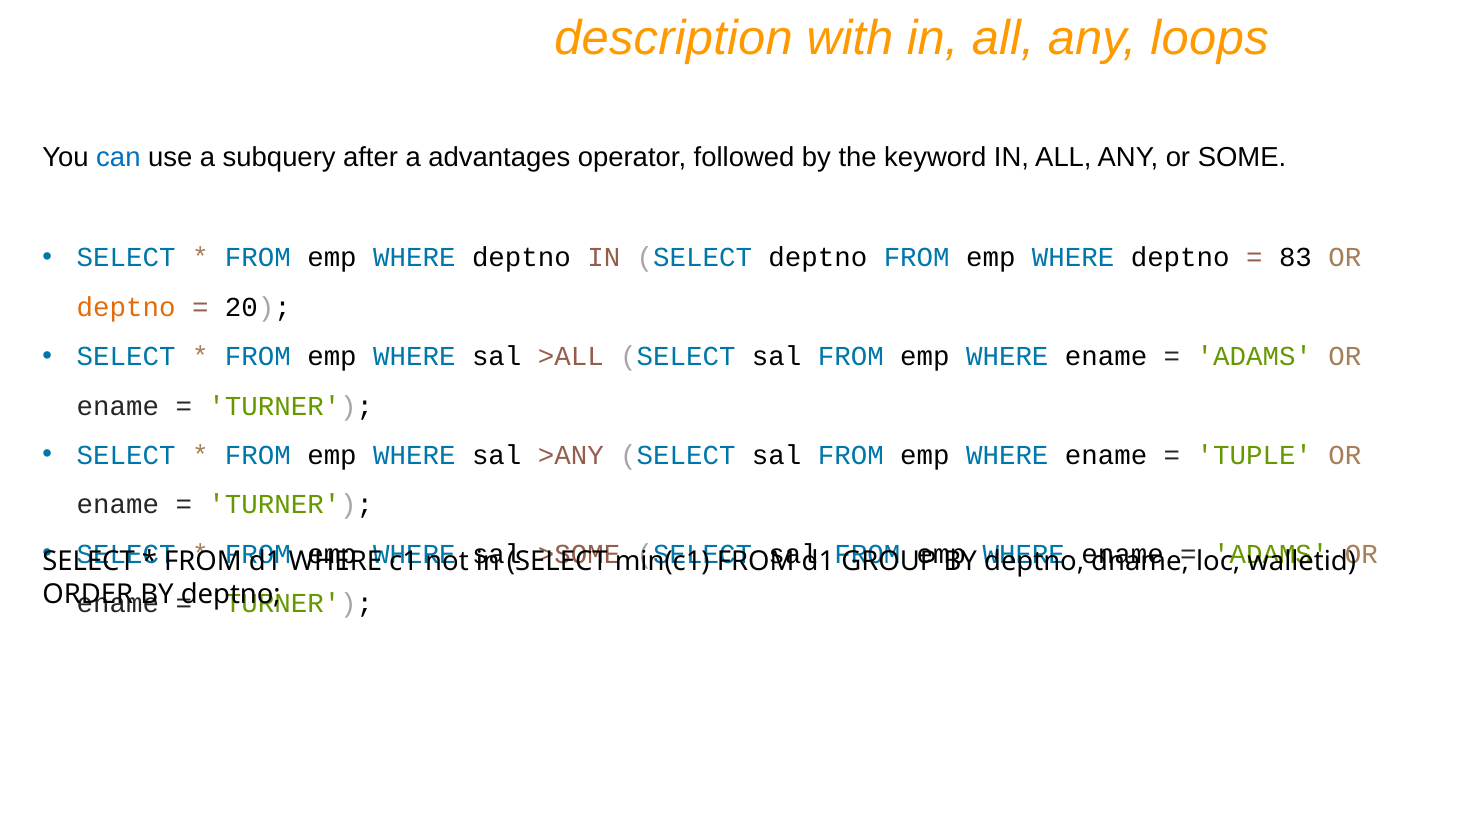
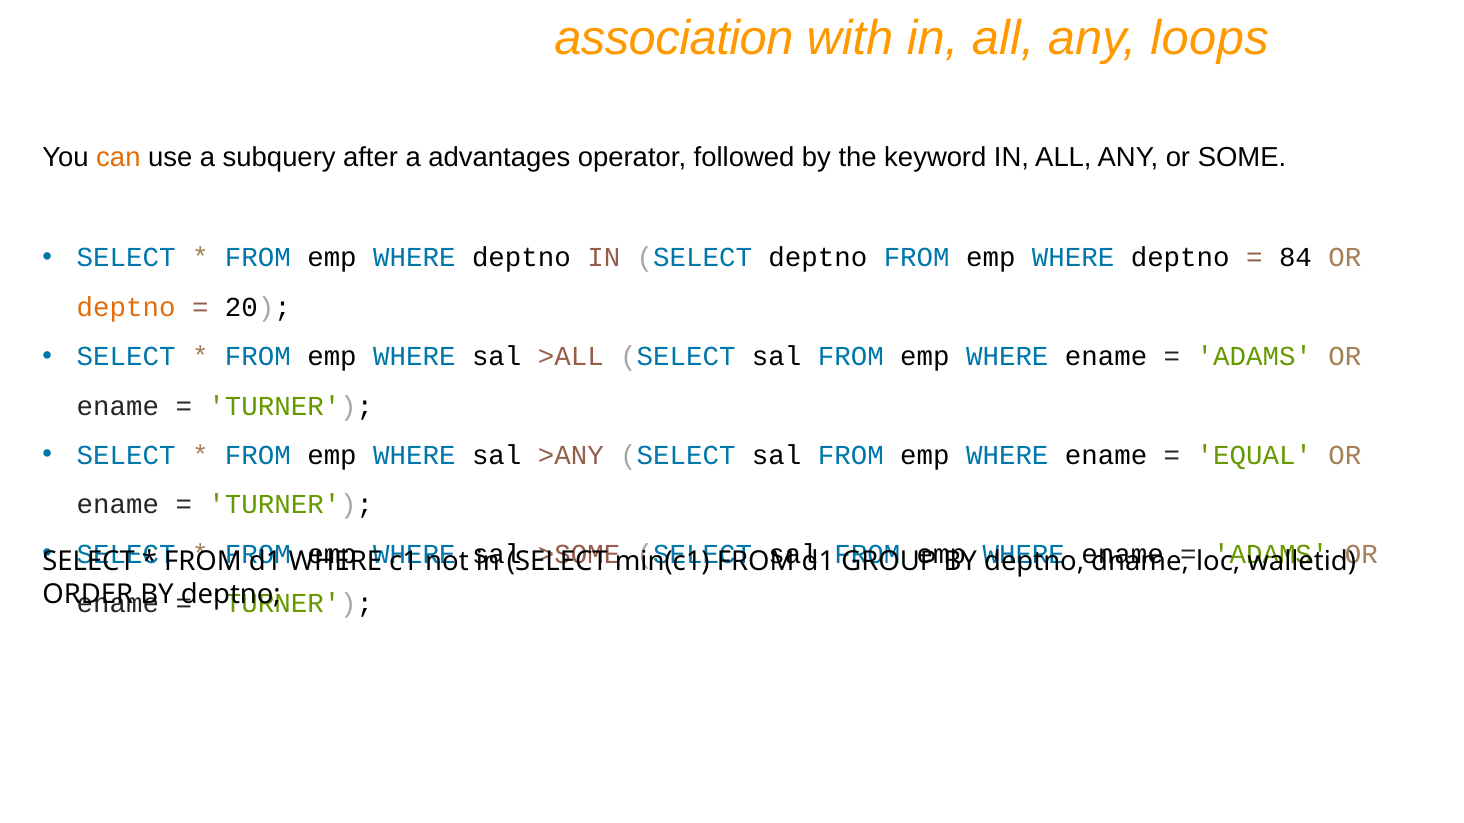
description: description -> association (674, 38)
can colour: blue -> orange (118, 158)
83: 83 -> 84 (1295, 258)
TUPLE: TUPLE -> EQUAL (1254, 456)
